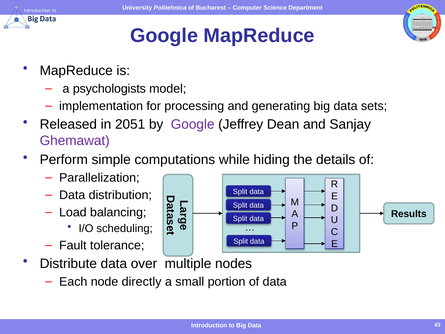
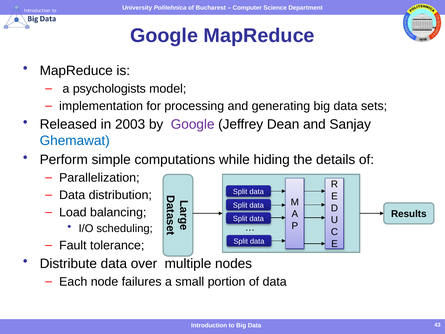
2051: 2051 -> 2003 (130, 124)
Ghemawat colour: purple -> blue (75, 141)
directly: directly -> failures (142, 281)
